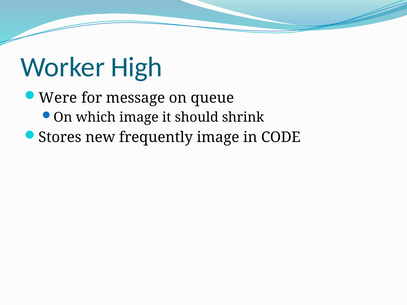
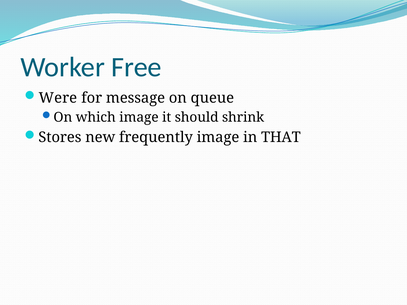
High: High -> Free (136, 67)
CODE: CODE -> THAT (281, 138)
